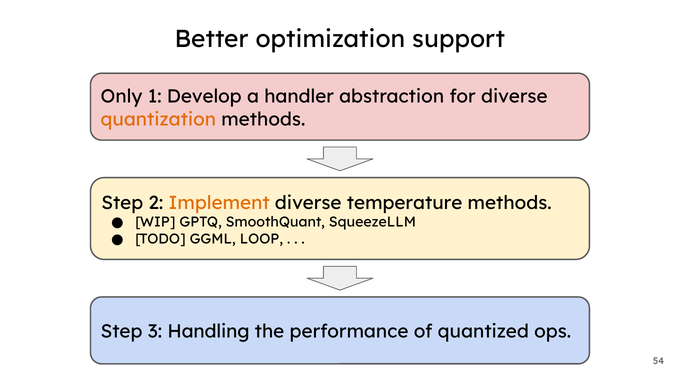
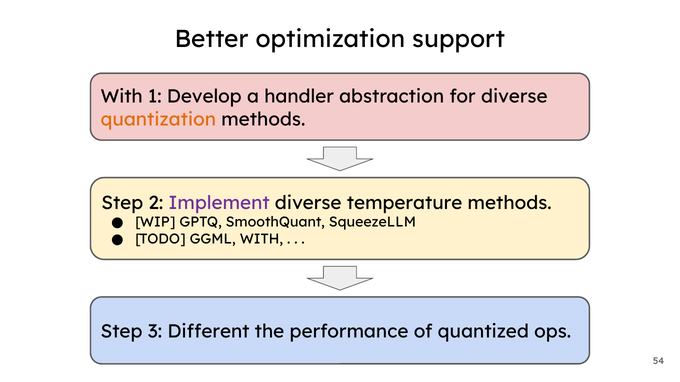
Only: Only -> With (122, 97)
Implement colour: orange -> purple (219, 203)
GGML LOOP: LOOP -> WITH (261, 240)
Handling: Handling -> Different (208, 332)
